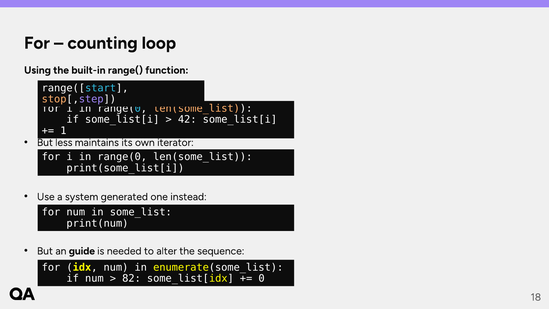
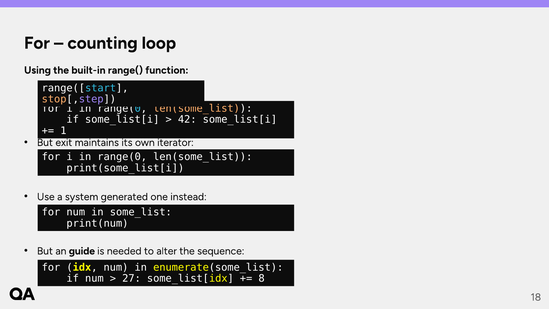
less: less -> exit (64, 142)
82: 82 -> 27 (131, 278)
0: 0 -> 8 (262, 278)
